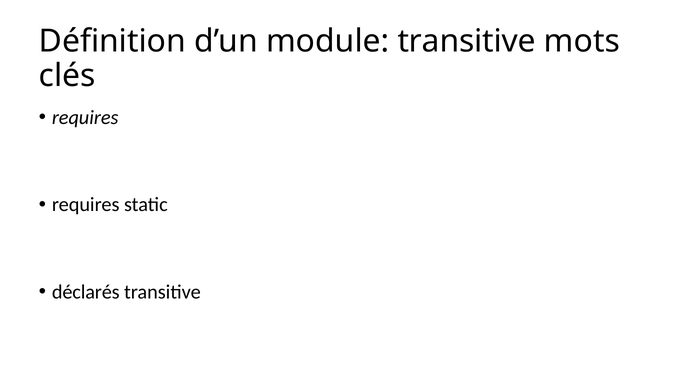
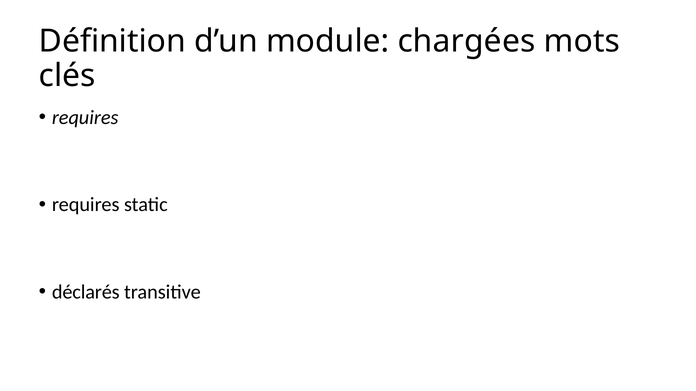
module transitive: transitive -> chargées (467, 41)
